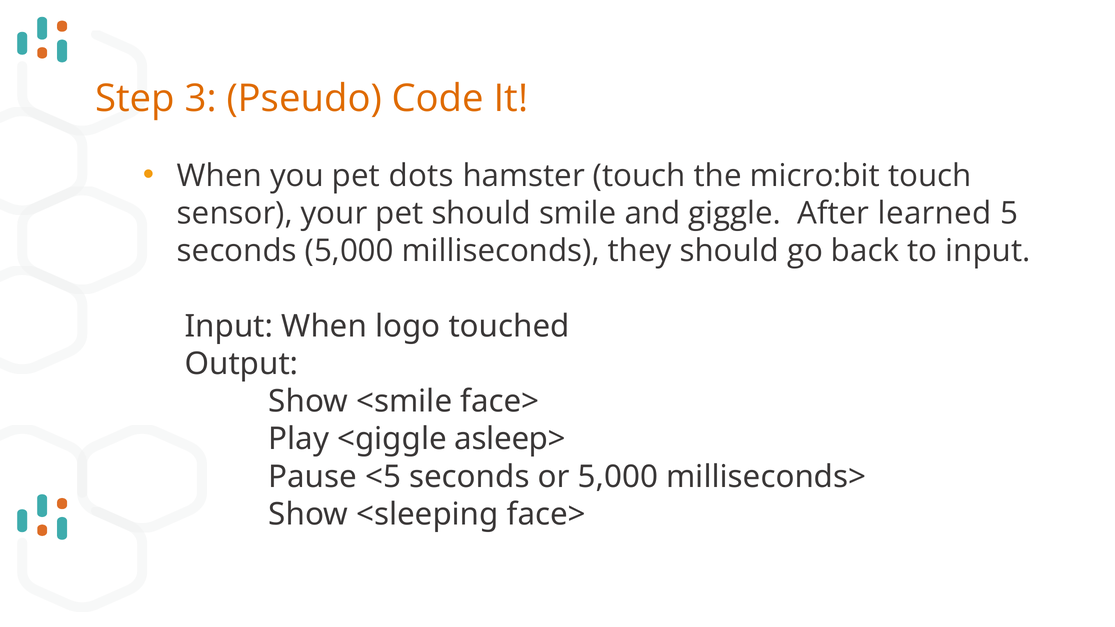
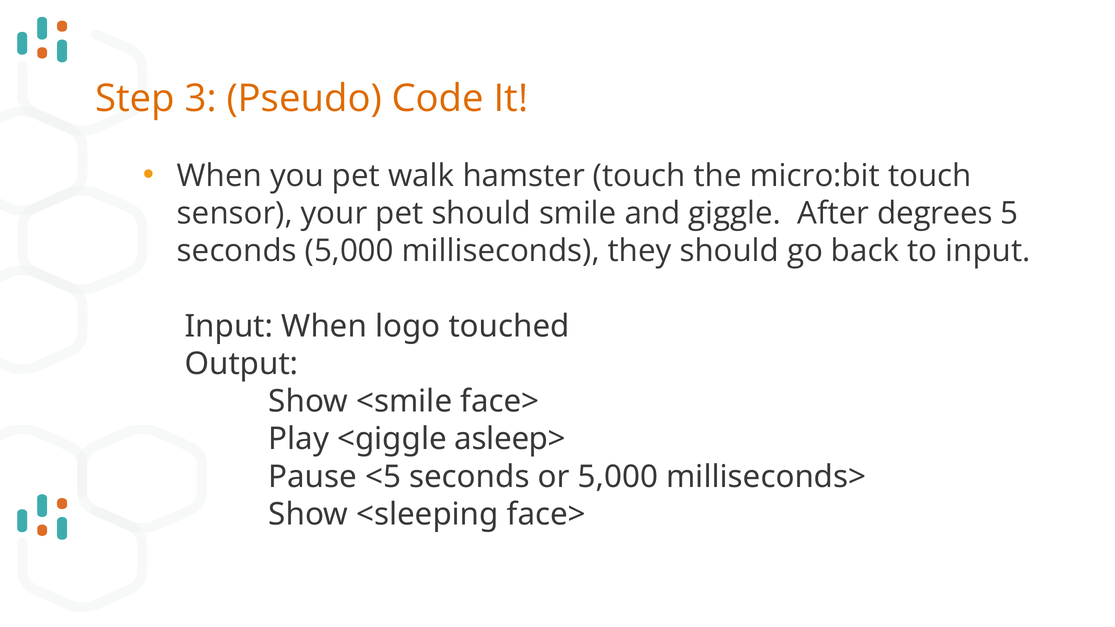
dots: dots -> walk (421, 176)
learned: learned -> degrees (935, 214)
